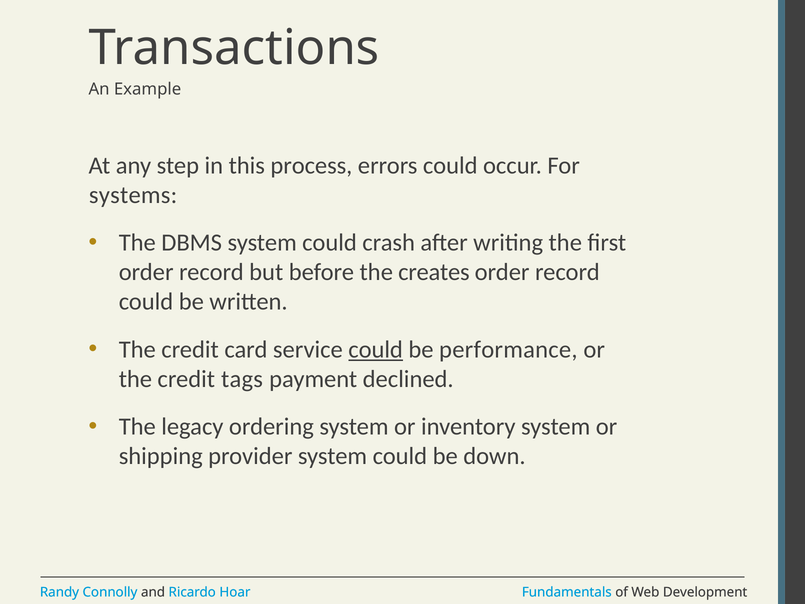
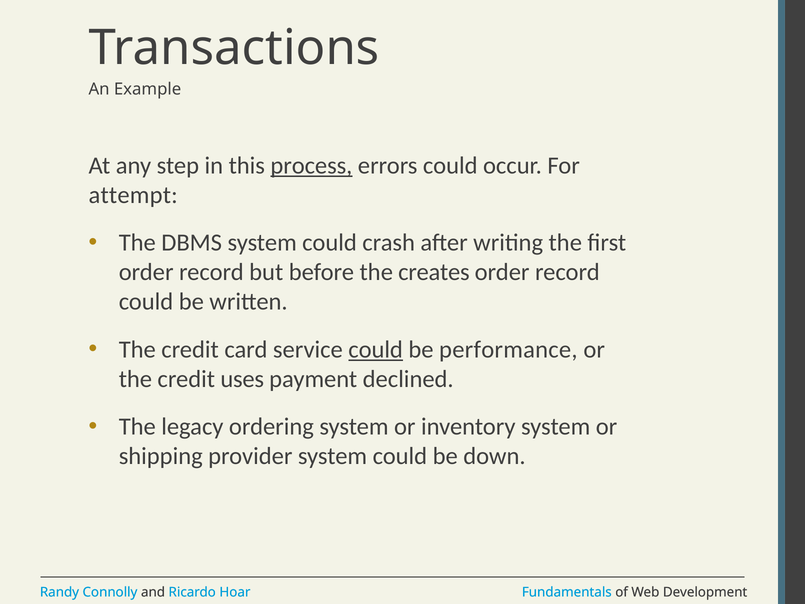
process underline: none -> present (311, 165)
systems: systems -> attempt (133, 195)
tags: tags -> uses (242, 379)
